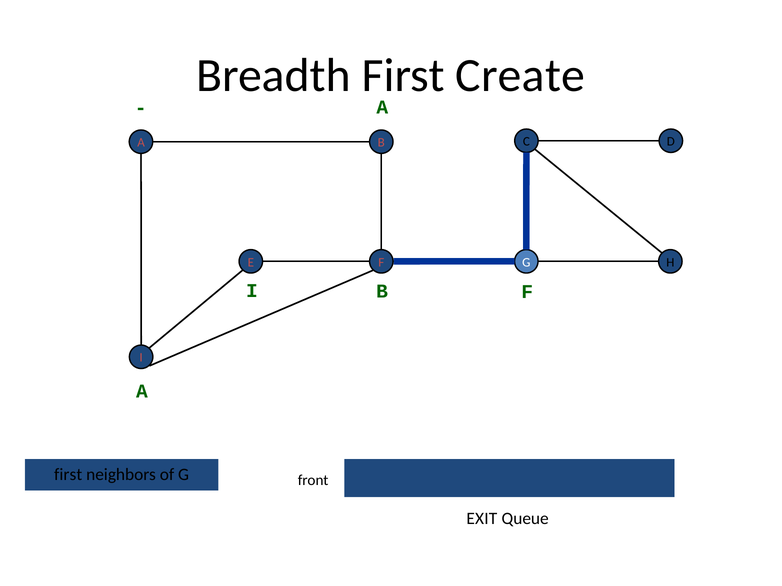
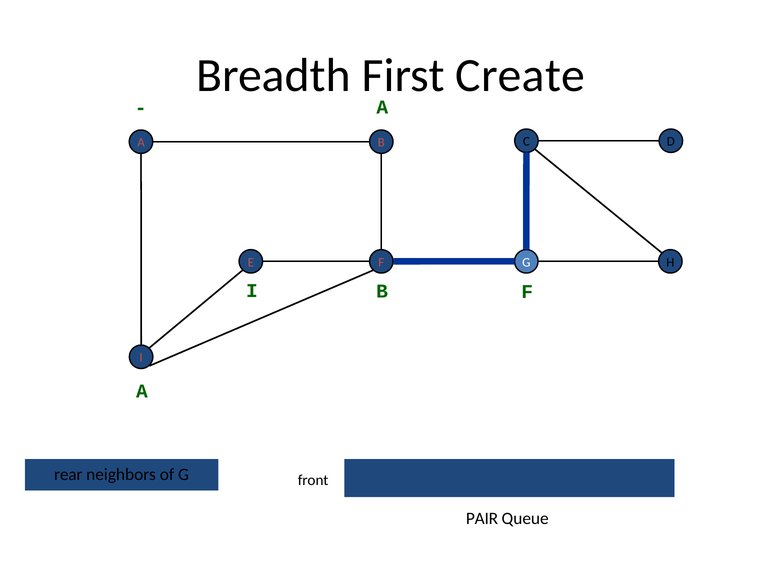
first: first -> rear (68, 475)
EXIT: EXIT -> PAIR (482, 519)
